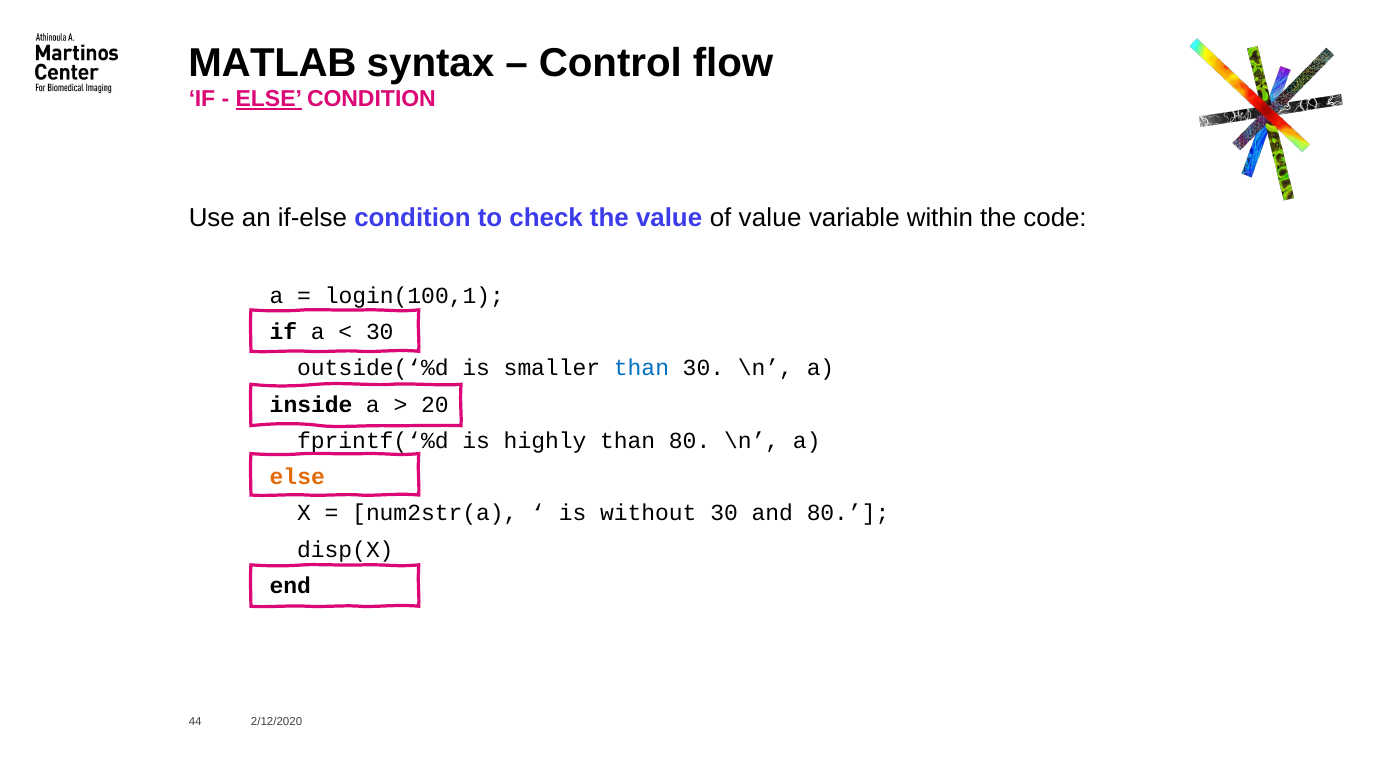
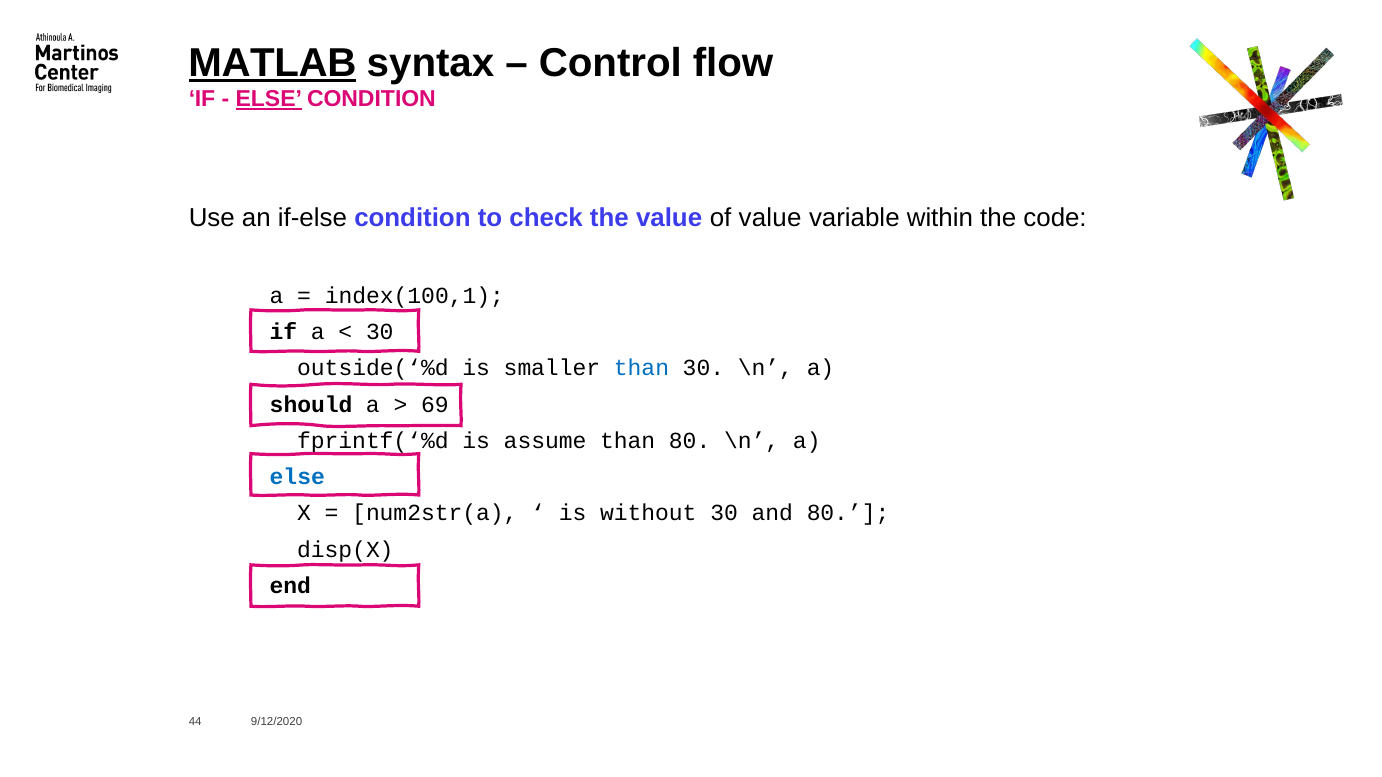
MATLAB underline: none -> present (272, 63)
login(100,1: login(100,1 -> index(100,1 (414, 296)
inside: inside -> should (311, 405)
20: 20 -> 69 (435, 405)
highly: highly -> assume (545, 441)
else colour: orange -> blue (297, 477)
2/12/2020: 2/12/2020 -> 9/12/2020 (277, 722)
